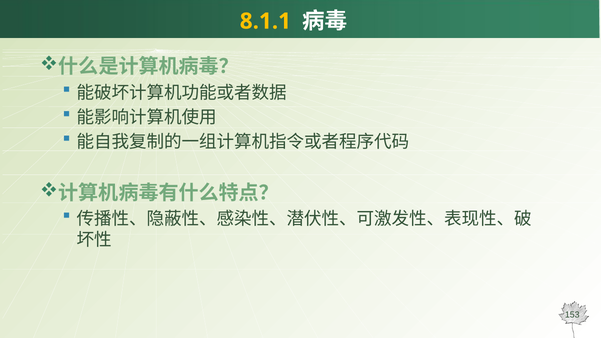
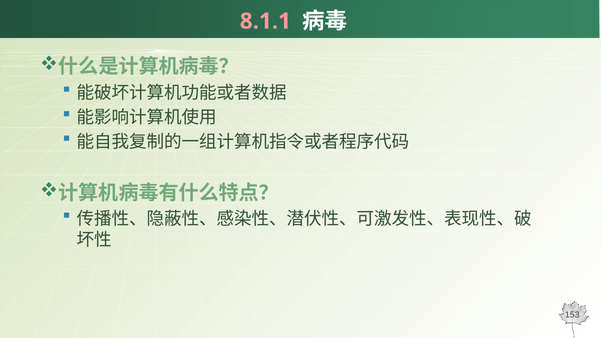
8.1.1 colour: yellow -> pink (265, 21)
